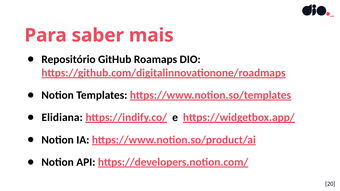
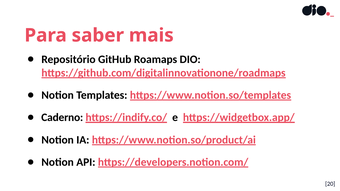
Elidiana: Elidiana -> Caderno (62, 118)
